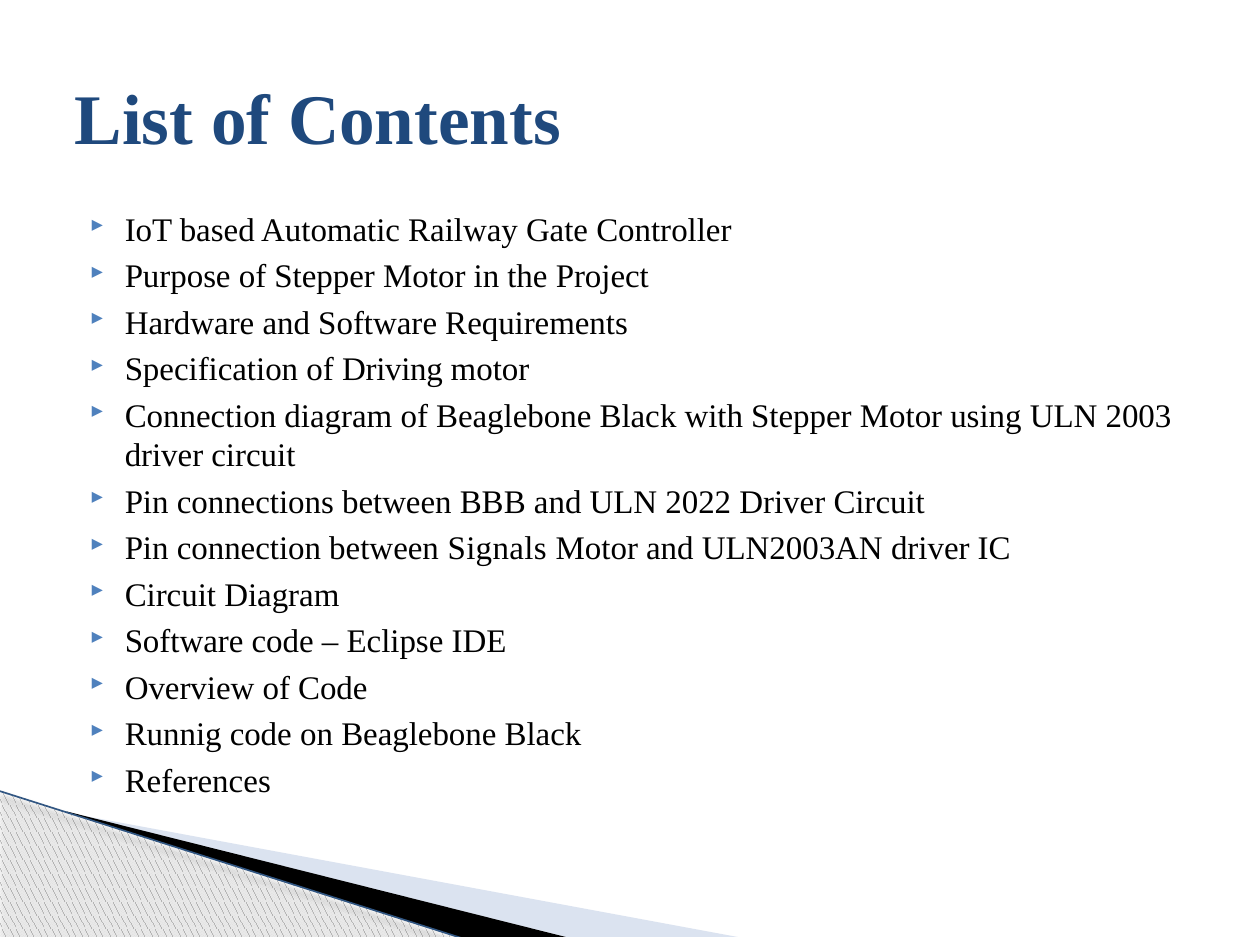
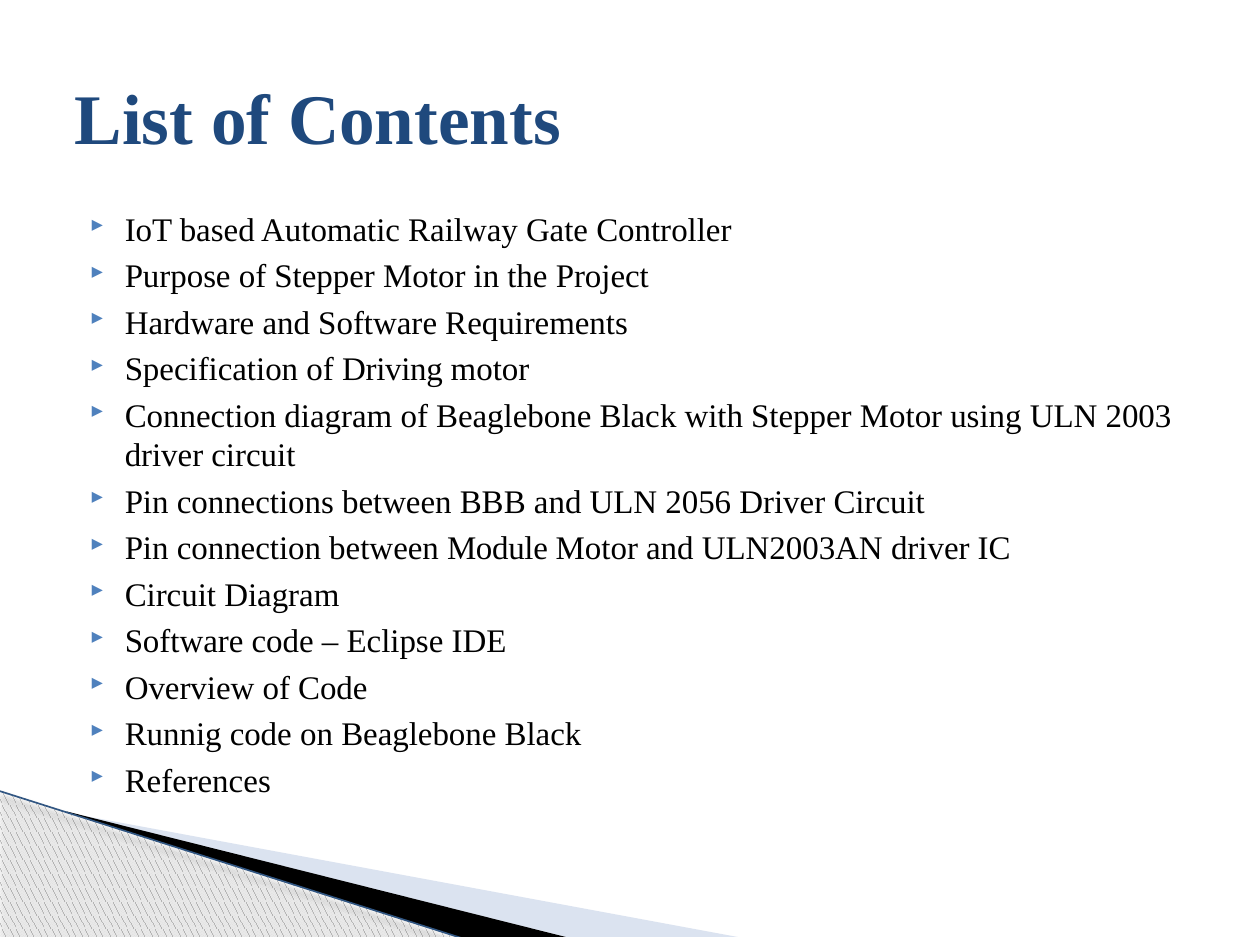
2022: 2022 -> 2056 (698, 503)
Signals: Signals -> Module (497, 549)
